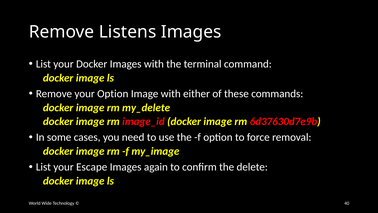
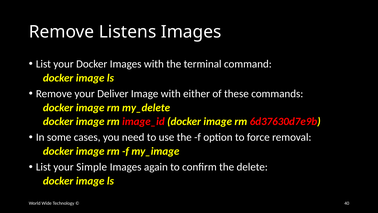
your Option: Option -> Deliver (113, 94)
Escape: Escape -> Simple (92, 167)
